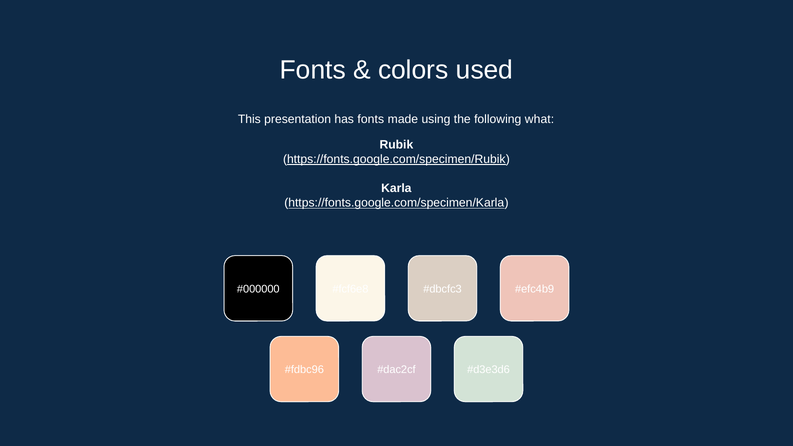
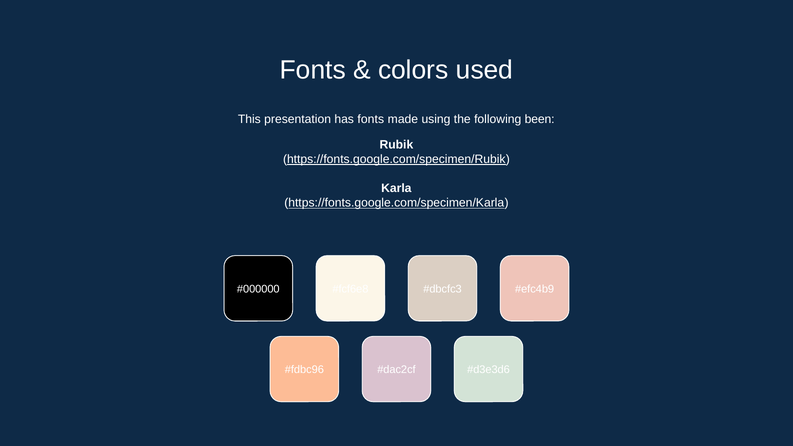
what: what -> been (540, 119)
